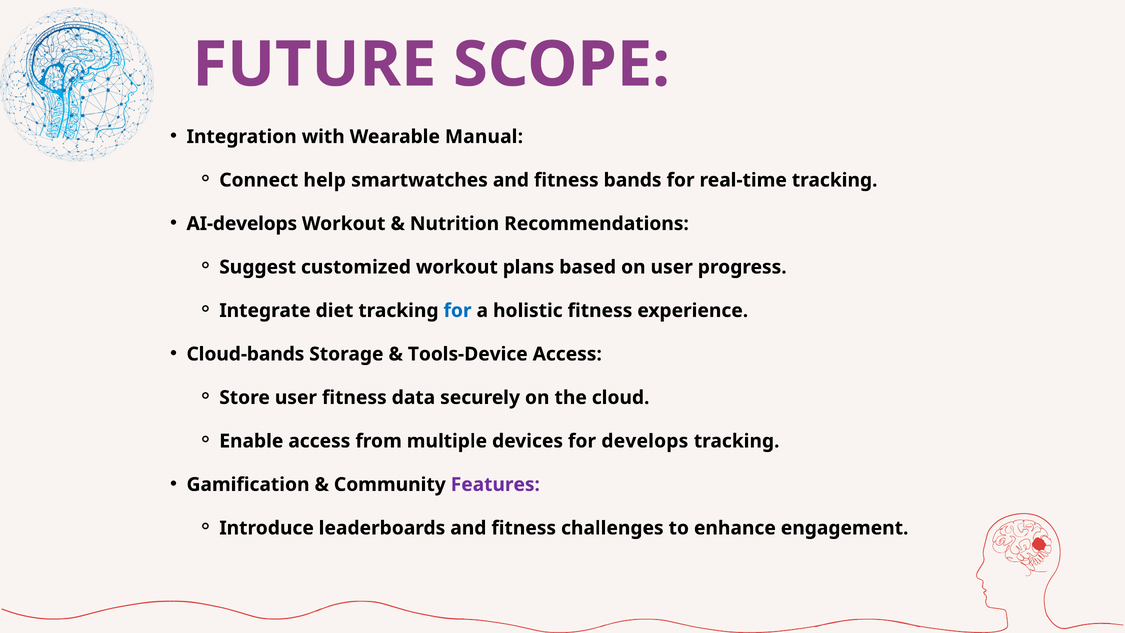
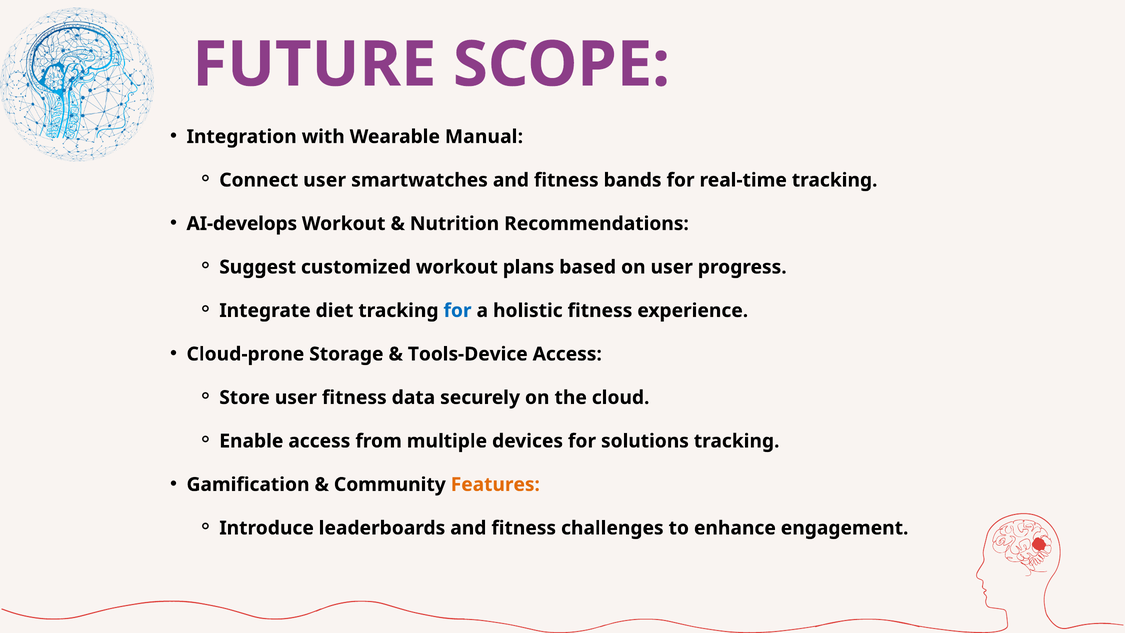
Connect help: help -> user (325, 180)
Cloud-bands: Cloud-bands -> Cloud-prone (245, 354)
develops: develops -> solutions (645, 441)
Features colour: purple -> orange (495, 484)
